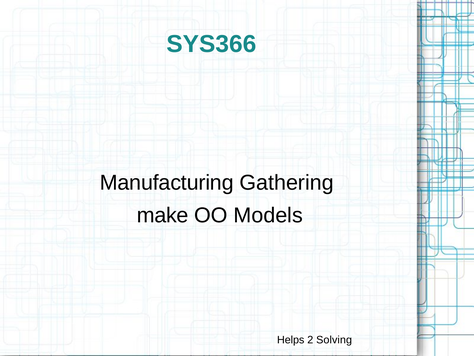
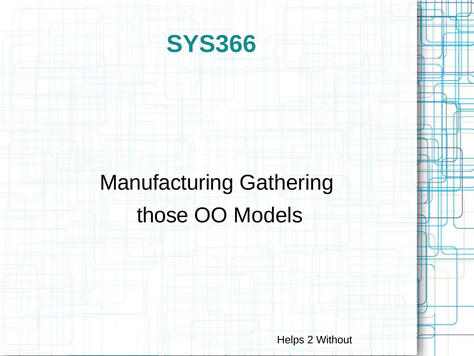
make: make -> those (163, 215)
Solving: Solving -> Without (334, 339)
